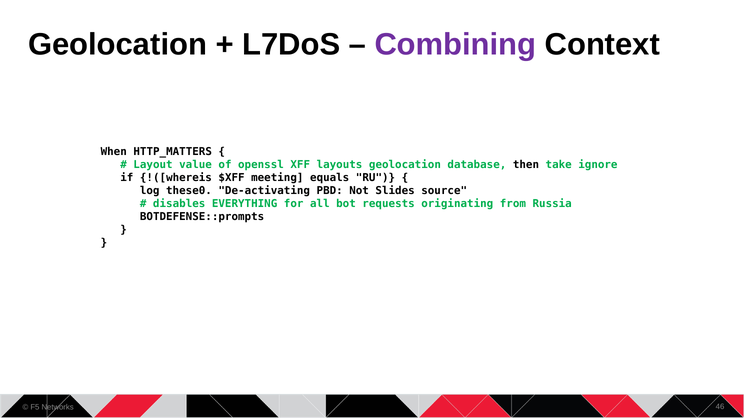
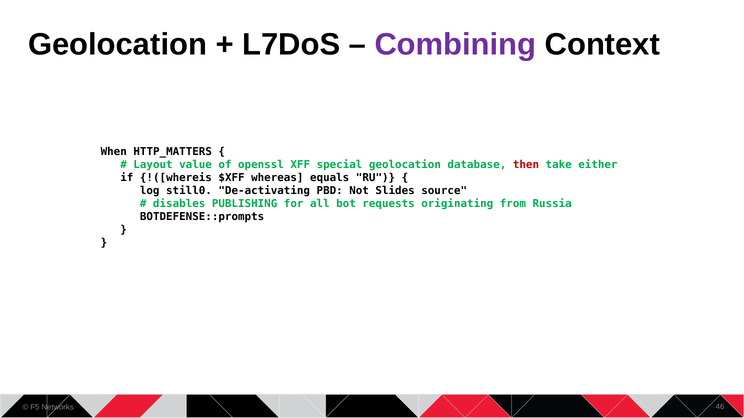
layouts: layouts -> special (340, 165)
then colour: black -> red (526, 165)
ignore: ignore -> either (598, 165)
meeting: meeting -> whereas (277, 178)
these0: these0 -> still0 (189, 191)
EVERYTHING: EVERYTHING -> PUBLISHING (245, 204)
